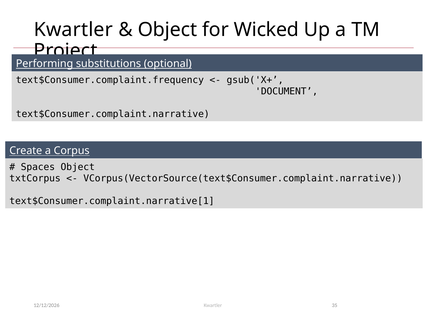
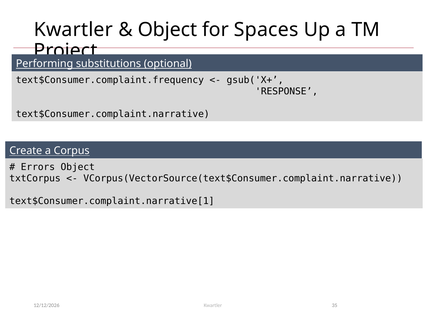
Wicked: Wicked -> Spaces (266, 30)
DOCUMENT: DOCUMENT -> RESPONSE (287, 91)
Spaces: Spaces -> Errors (38, 167)
